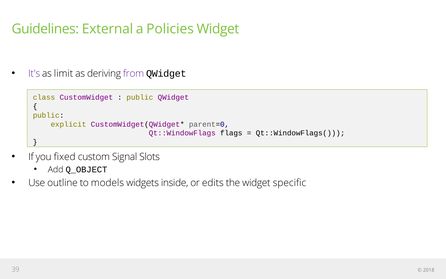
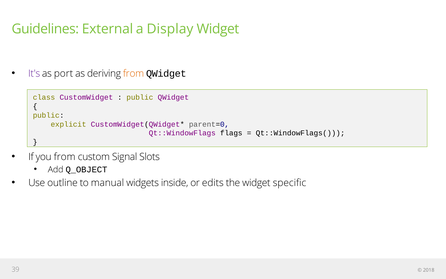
Policies: Policies -> Display (170, 29)
limit: limit -> port (63, 73)
from colour: purple -> orange (133, 73)
you fixed: fixed -> from (65, 157)
models: models -> manual (107, 183)
